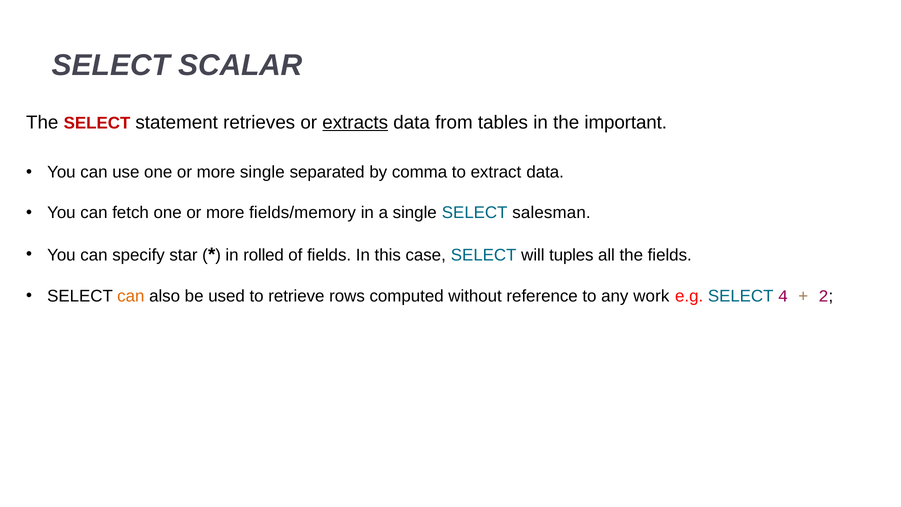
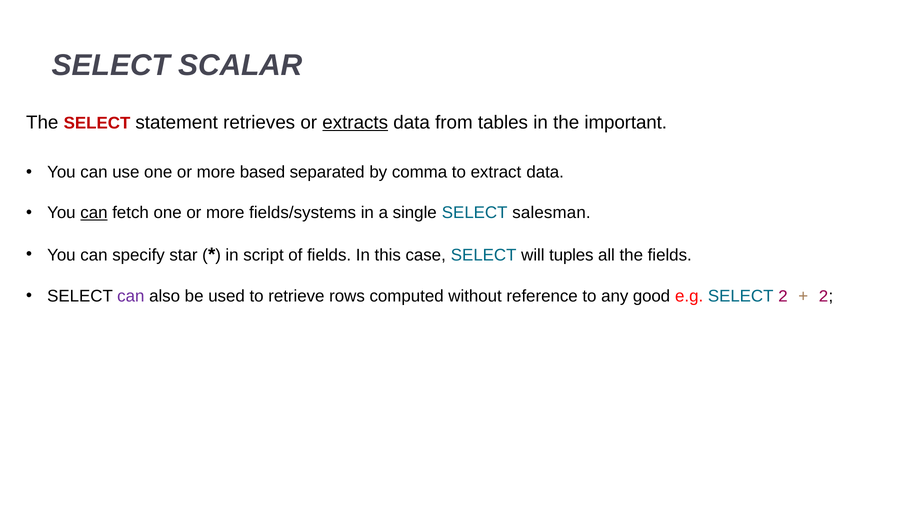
more single: single -> based (262, 172)
can underline: none -> present (94, 213)
fields/memory: fields/memory -> fields/systems (303, 213)
rolled: rolled -> script (264, 255)
can colour: orange -> purple (131, 296)
work: work -> good (652, 296)
SELECT 4: 4 -> 2 (783, 296)
